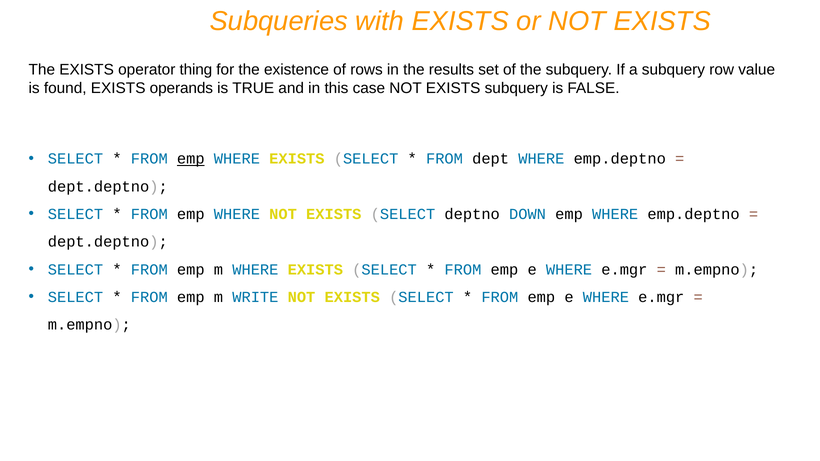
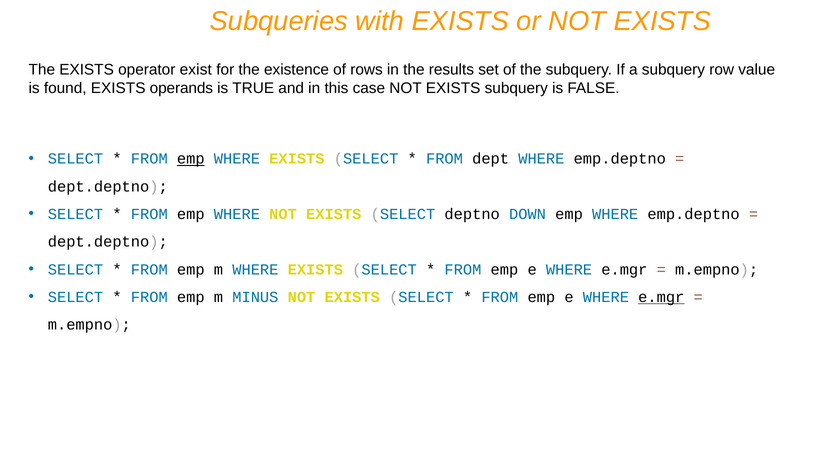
thing: thing -> exist (196, 70)
WRITE: WRITE -> MINUS (255, 297)
e.mgr underline: none -> present (661, 297)
